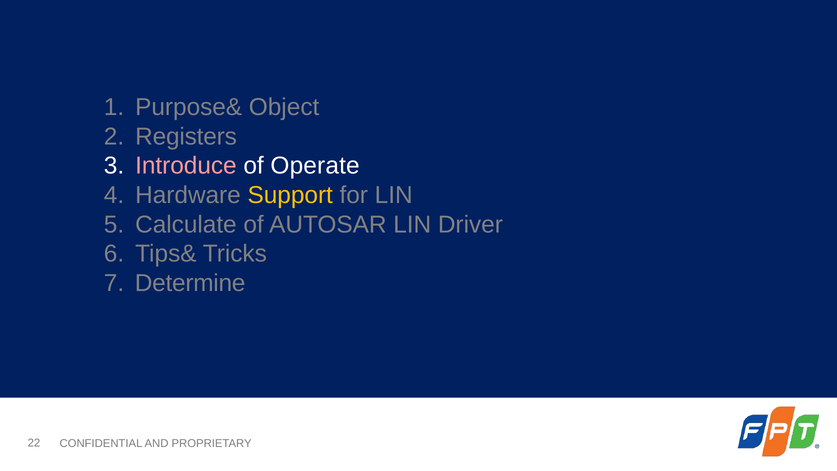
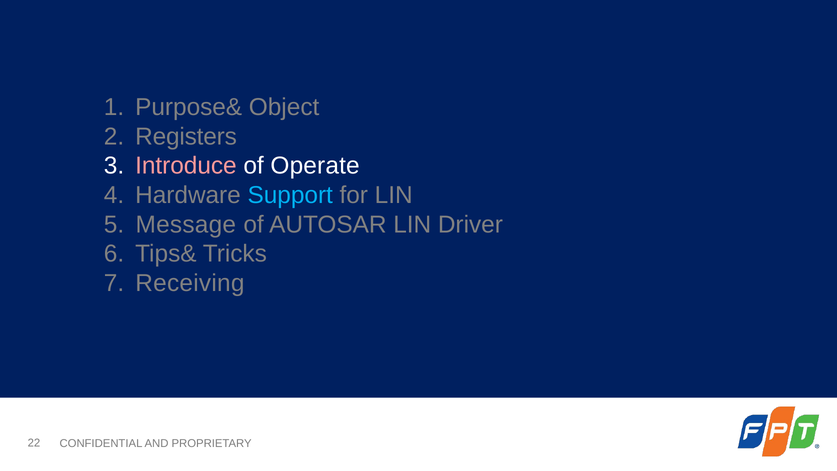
Support colour: yellow -> light blue (290, 195)
Calculate: Calculate -> Message (186, 224)
Determine: Determine -> Receiving (190, 283)
